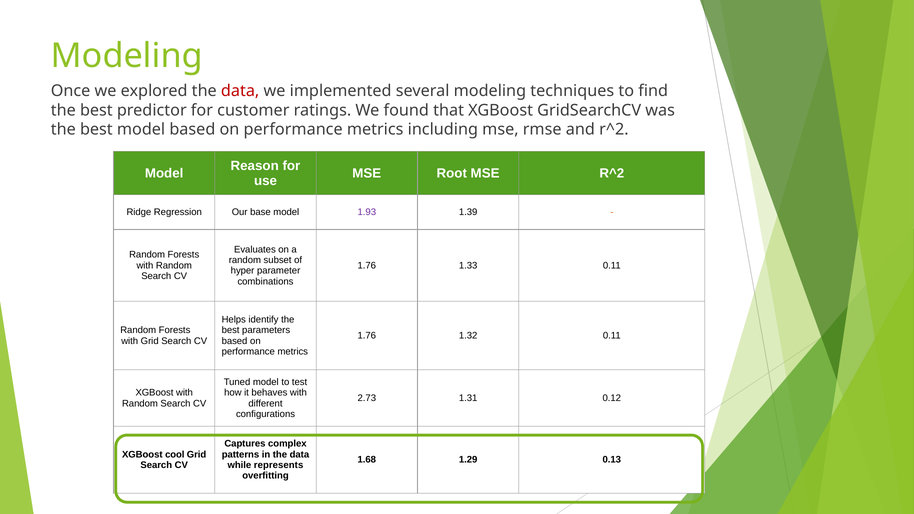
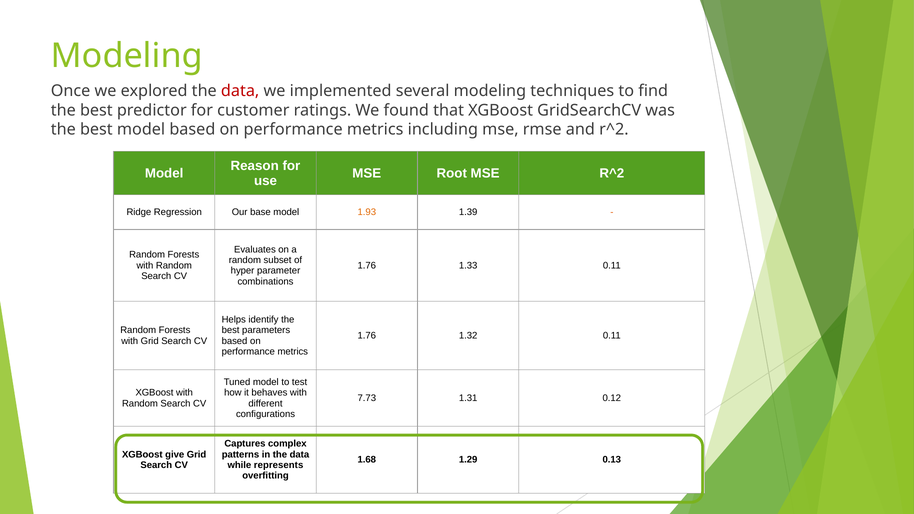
1.93 colour: purple -> orange (367, 212)
2.73: 2.73 -> 7.73 (367, 398)
cool: cool -> give (175, 455)
